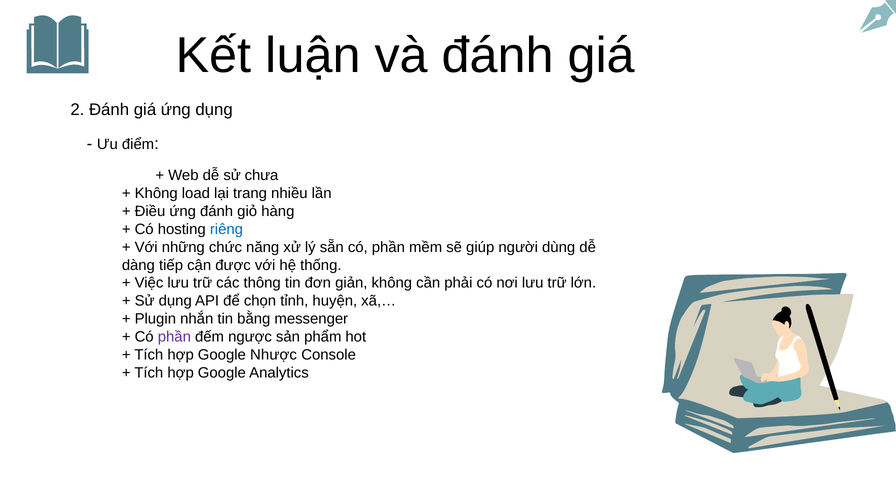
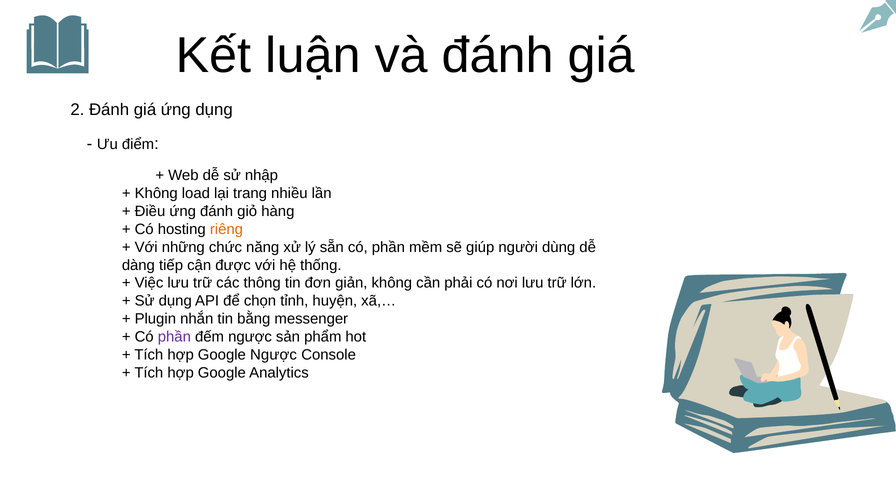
chưa: chưa -> nhập (261, 175)
riêng colour: blue -> orange (226, 229)
Google Nhược: Nhược -> Ngược (273, 355)
